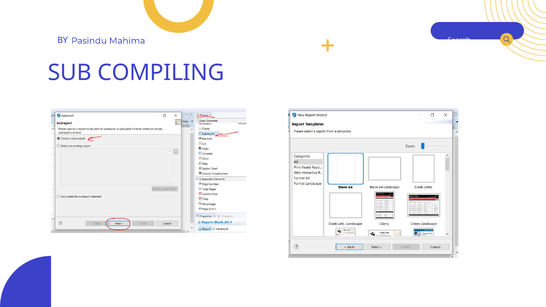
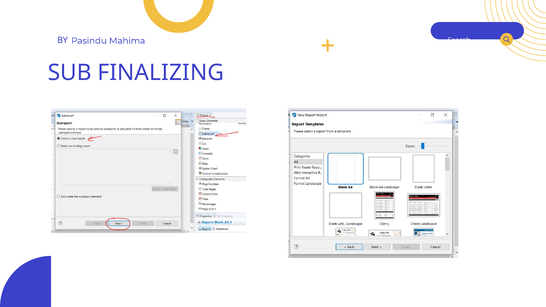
COMPILING: COMPILING -> FINALIZING (161, 73)
